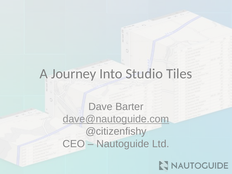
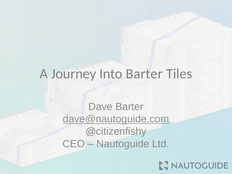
Into Studio: Studio -> Barter (144, 74)
